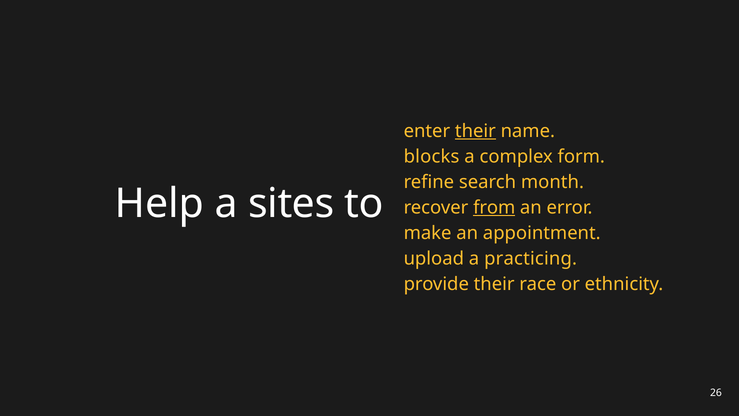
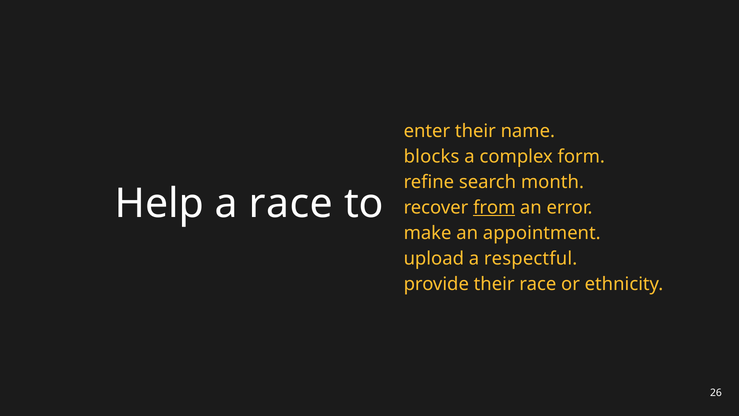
their underline: present -> none (475, 131)
a sites: sites -> race (291, 204)
practicing: practicing -> respectful (531, 258)
